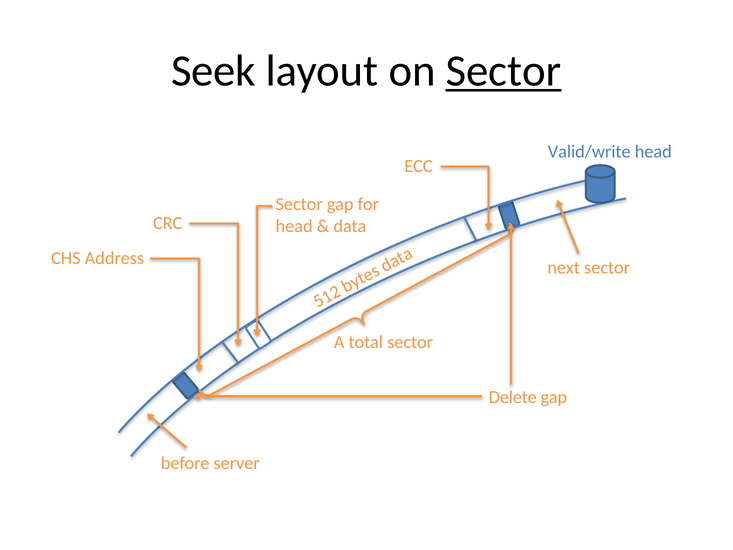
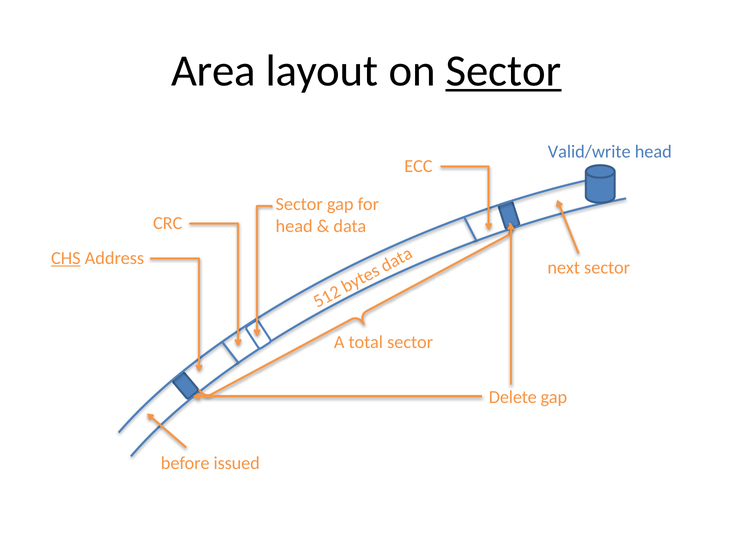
Seek: Seek -> Area (213, 71)
CHS underline: none -> present (66, 258)
server: server -> issued (237, 463)
